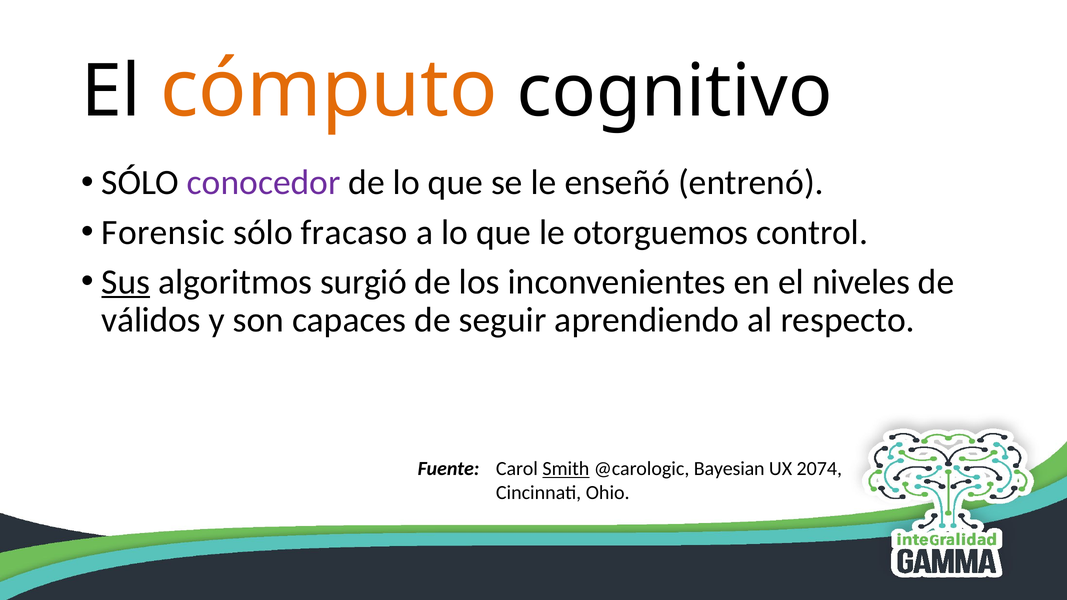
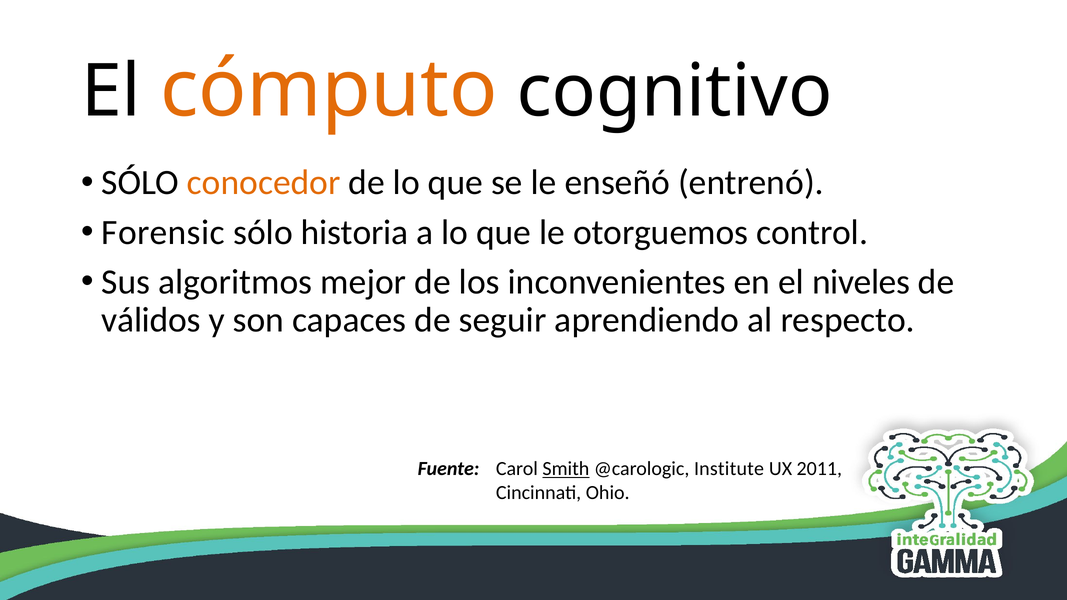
conocedor colour: purple -> orange (264, 183)
fracaso: fracaso -> historia (355, 232)
Sus underline: present -> none (126, 282)
surgió: surgió -> mejor (363, 282)
Bayesian: Bayesian -> Institute (729, 469)
2074: 2074 -> 2011 (819, 469)
